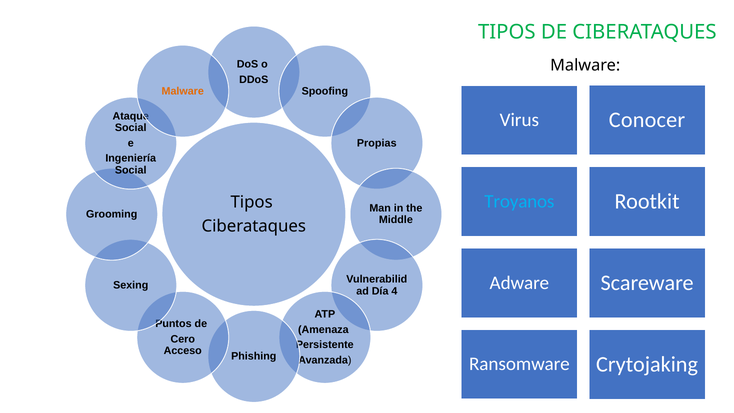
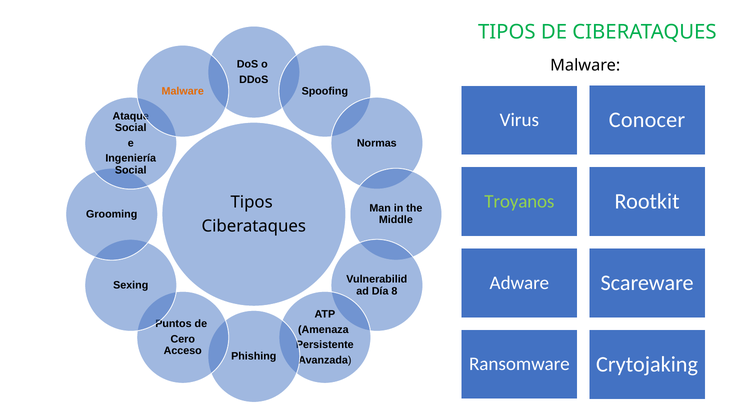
Propias: Propias -> Normas (377, 143)
Troyanos colour: light blue -> light green (519, 201)
4: 4 -> 8 (394, 291)
